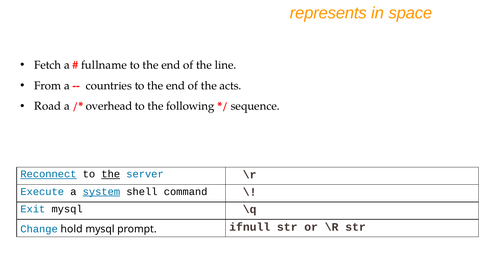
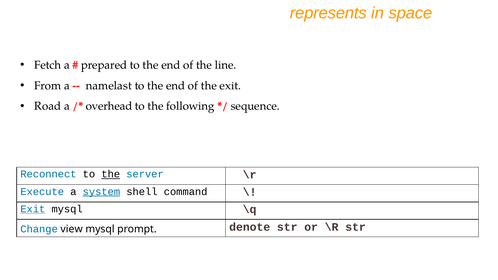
fullname: fullname -> prepared (104, 65)
countries: countries -> namelast (109, 86)
the acts: acts -> exit (230, 86)
Reconnect underline: present -> none (48, 174)
Exit underline: none -> present (33, 209)
hold: hold -> view (72, 229)
ifnull: ifnull -> denote (250, 227)
